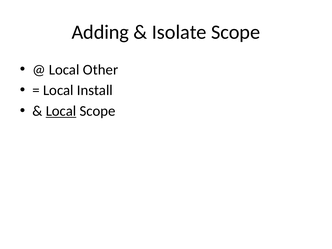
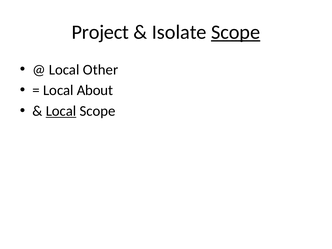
Adding: Adding -> Project (100, 32)
Scope underline: none -> present (236, 32)
Install: Install -> About (95, 90)
